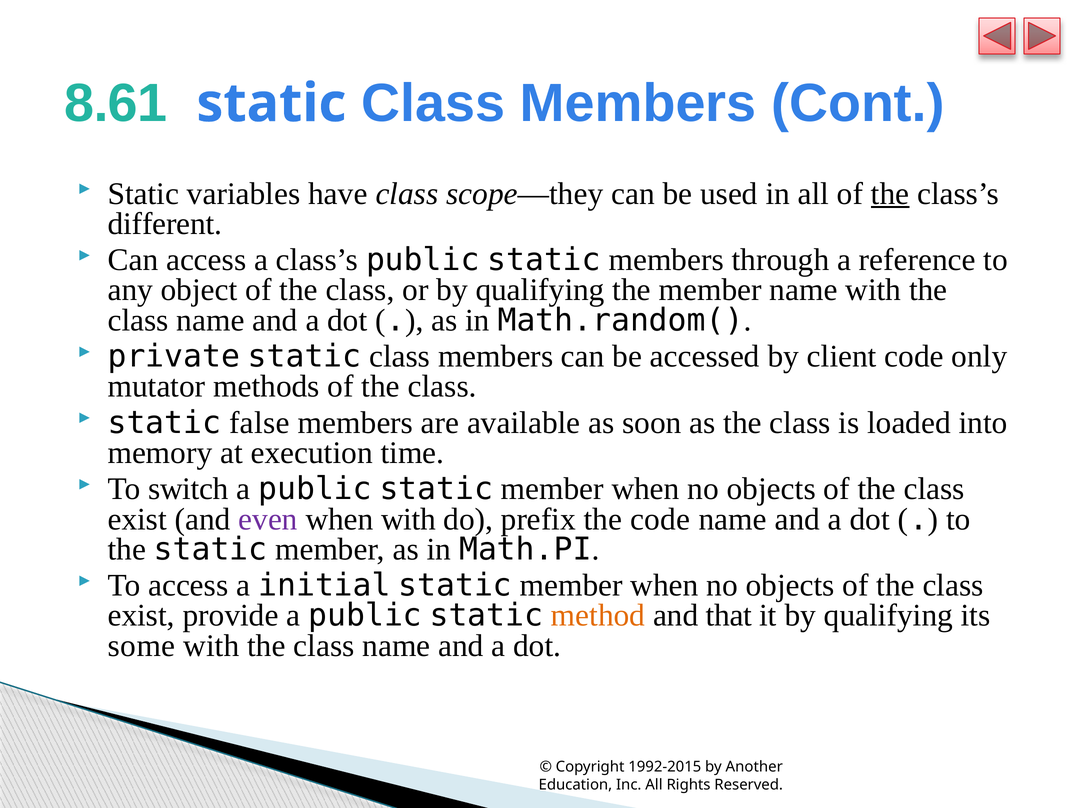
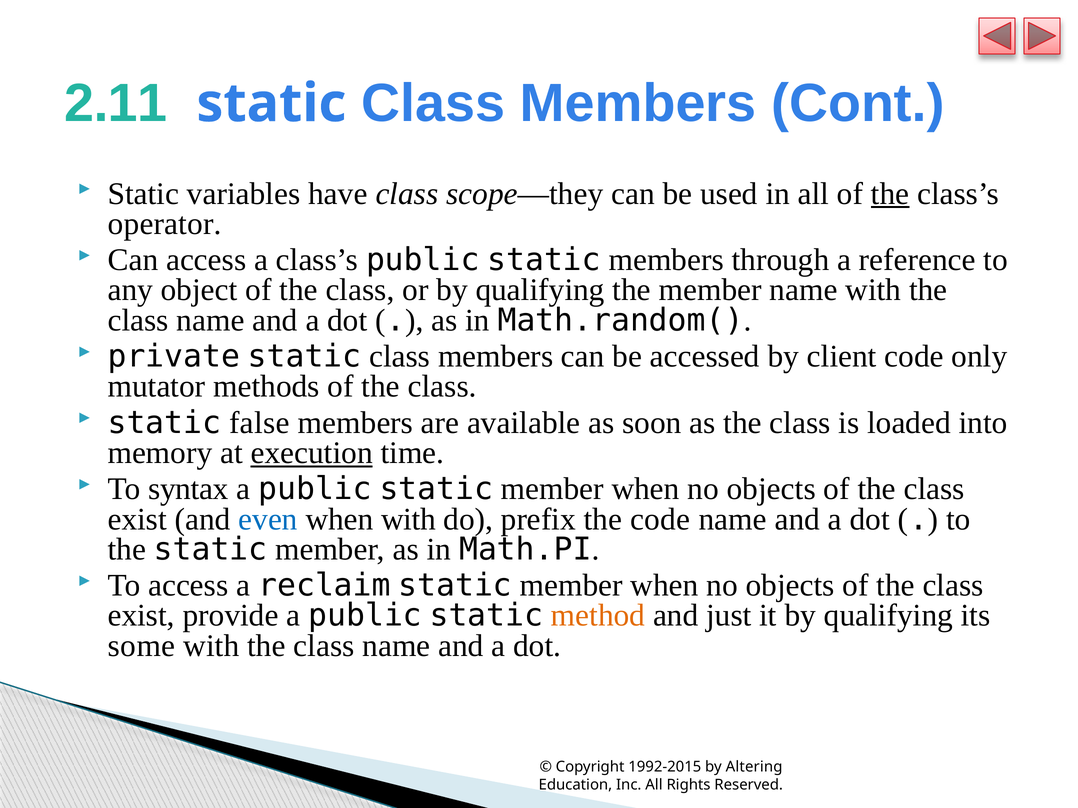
8.61: 8.61 -> 2.11 (116, 104)
different: different -> operator (165, 224)
execution underline: none -> present (312, 453)
switch: switch -> syntax (188, 489)
even colour: purple -> blue (268, 519)
initial: initial -> reclaim (325, 586)
that: that -> just (729, 616)
Another: Another -> Altering (754, 767)
